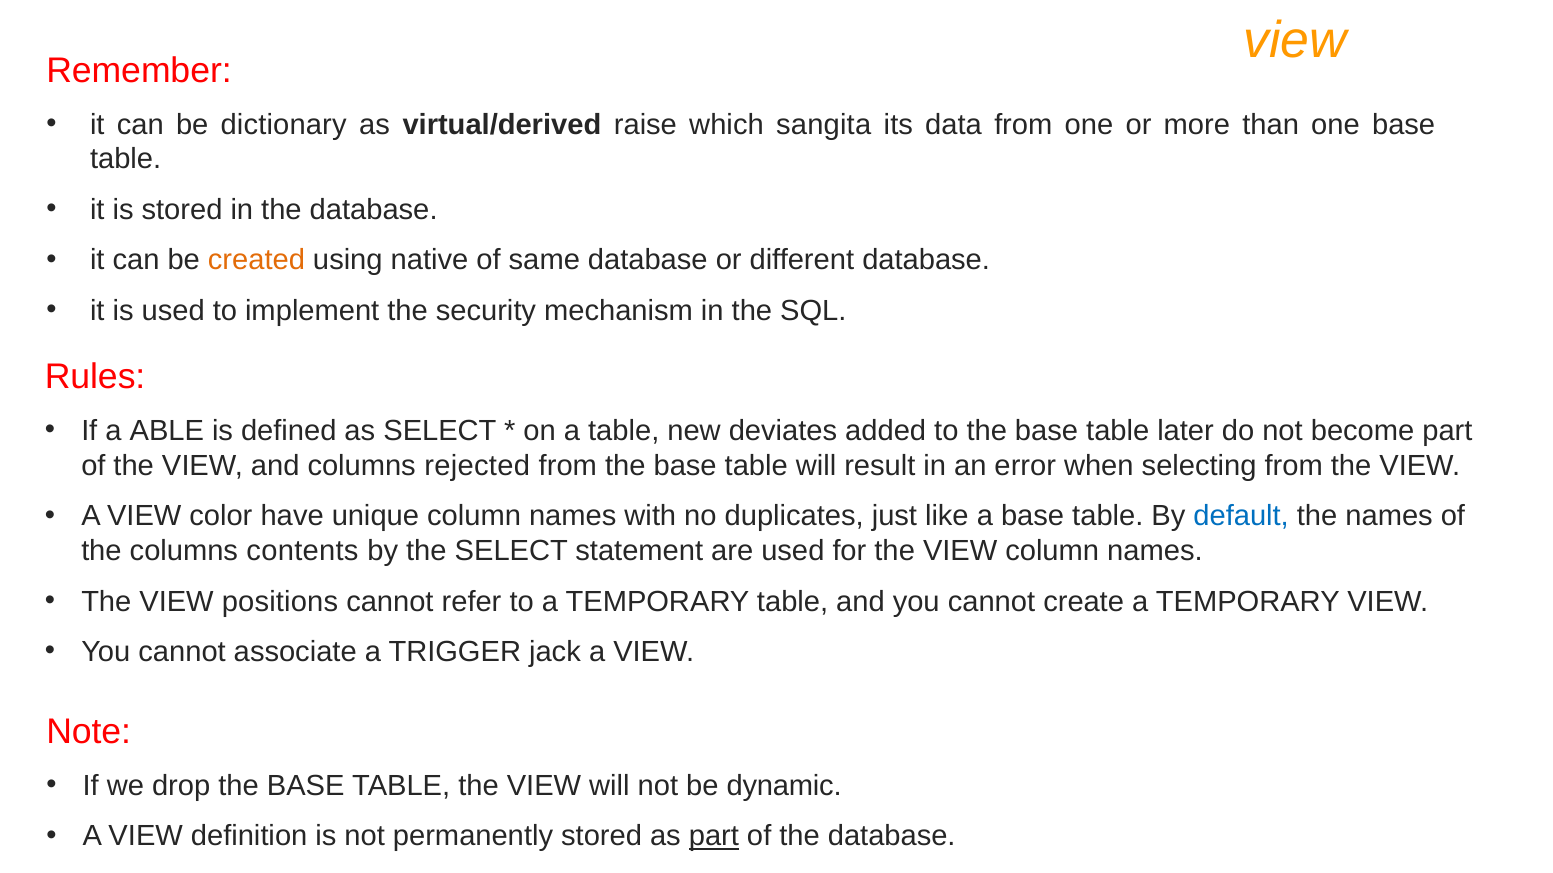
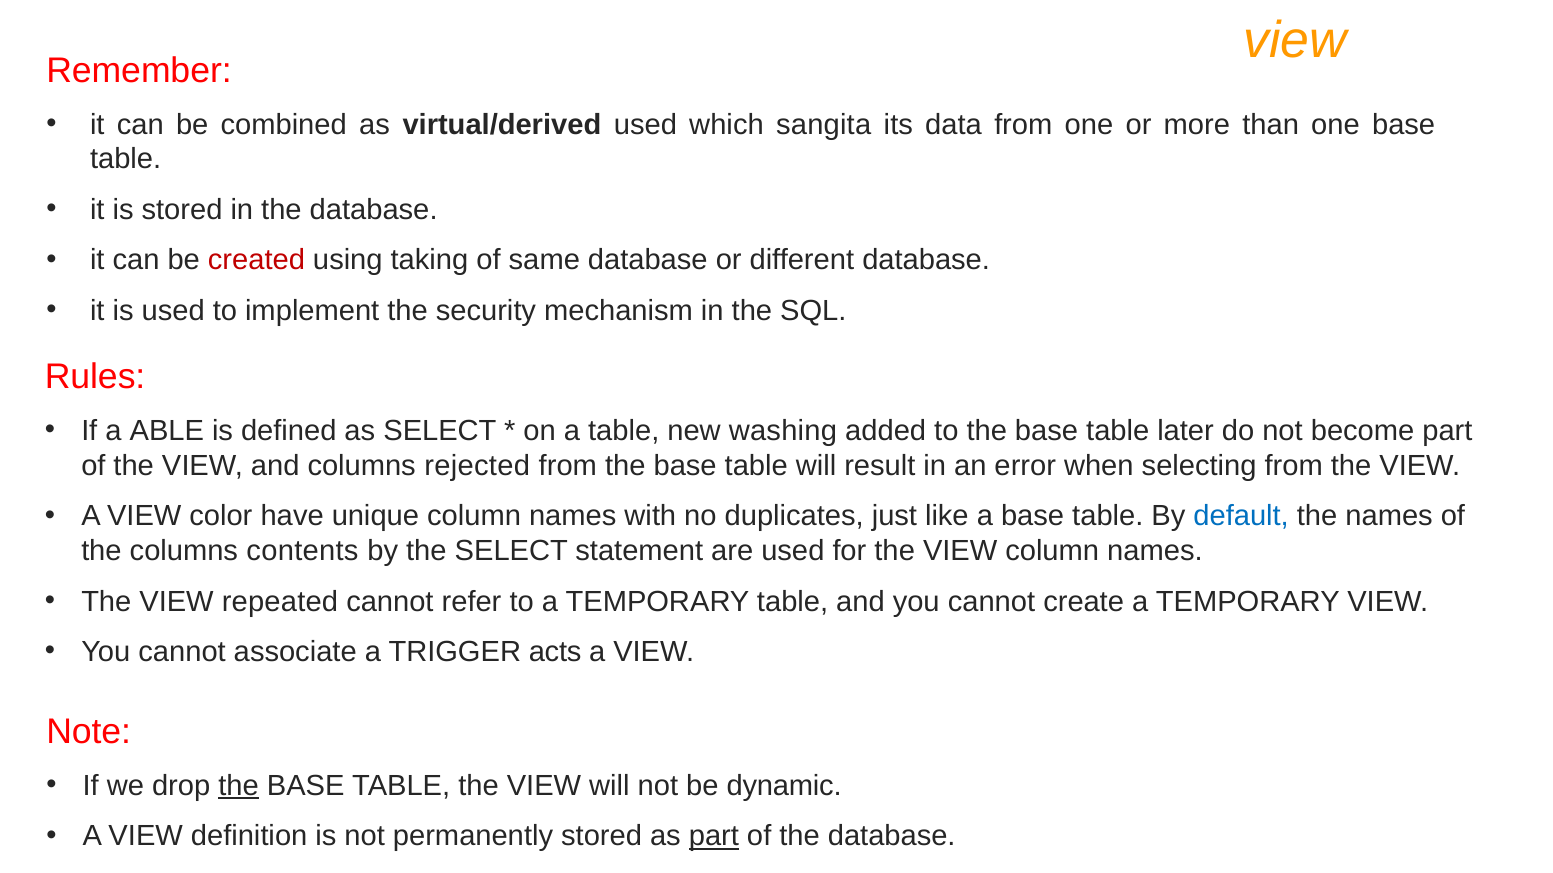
dictionary: dictionary -> combined (284, 125)
virtual/derived raise: raise -> used (645, 125)
created colour: orange -> red (256, 260)
native: native -> taking (429, 260)
deviates: deviates -> washing (783, 431)
positions: positions -> repeated (280, 602)
jack: jack -> acts (555, 652)
the underline: none -> present (239, 786)
